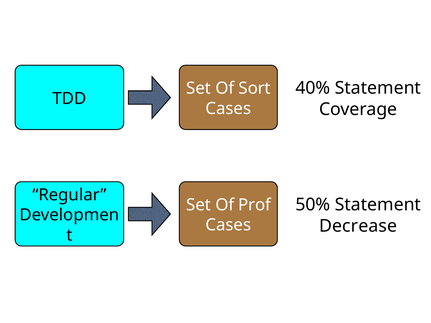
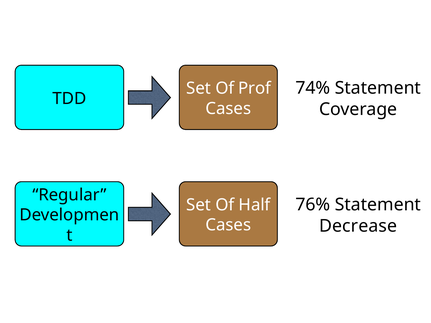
40%: 40% -> 74% (313, 88)
Sort: Sort -> Prof (255, 88)
50%: 50% -> 76% (313, 205)
Prof: Prof -> Half (255, 205)
